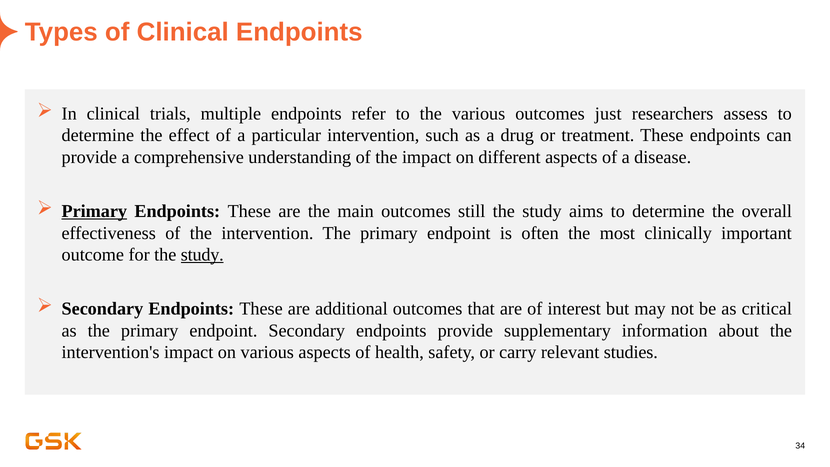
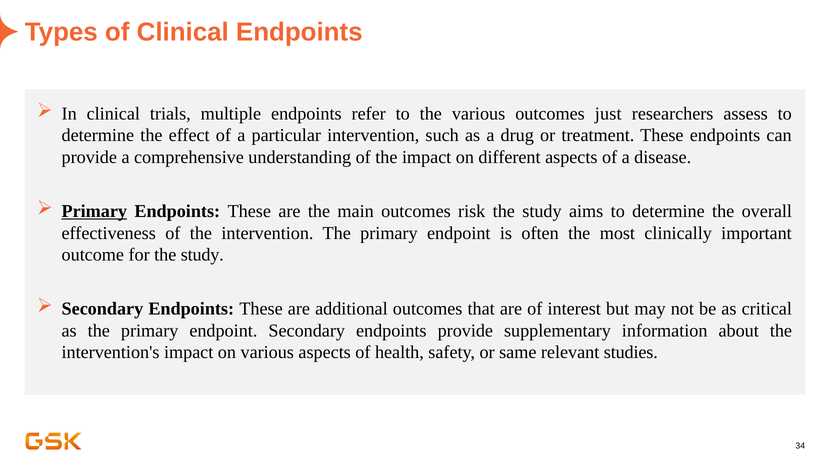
still: still -> risk (472, 211)
study underline: present -> none (202, 255)
carry: carry -> same (518, 352)
